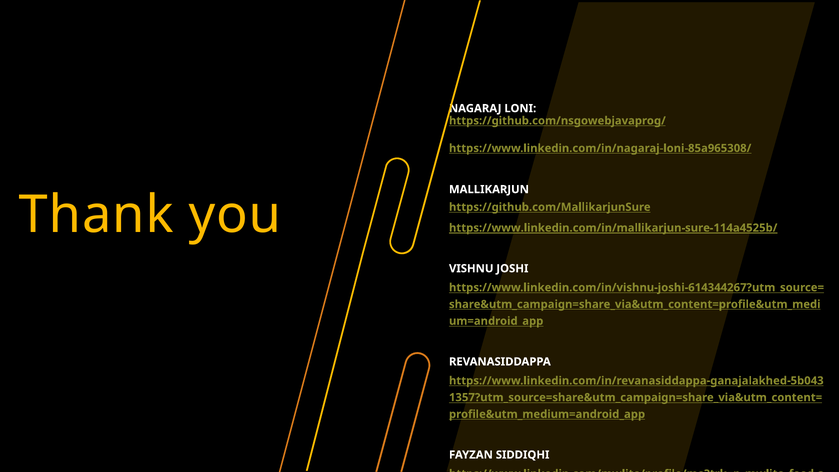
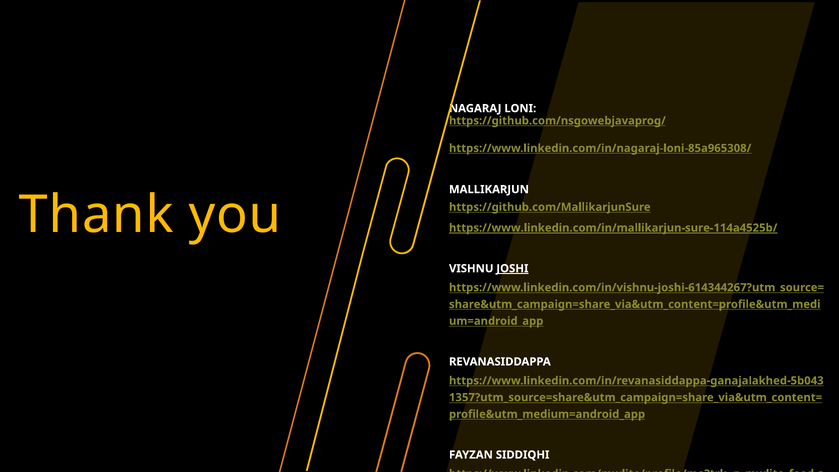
JOSHI underline: none -> present (512, 268)
